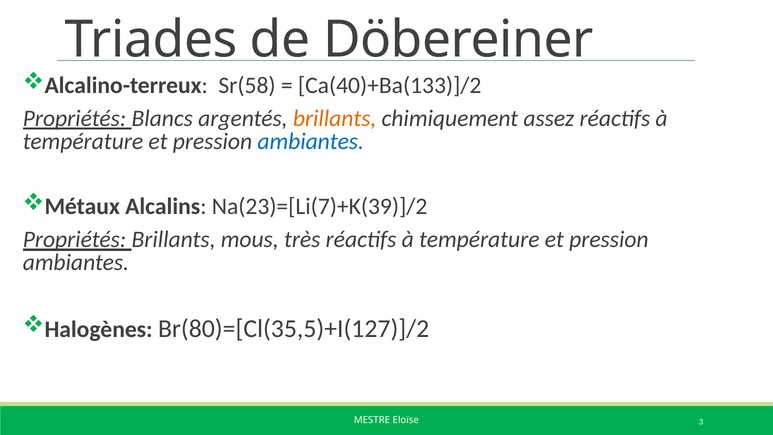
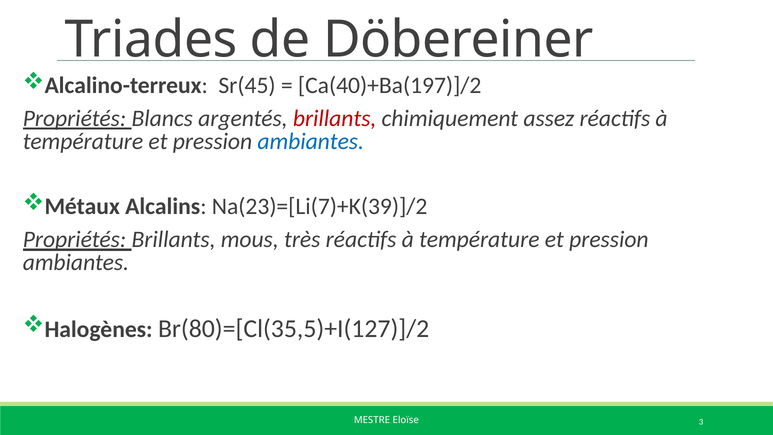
Sr(58: Sr(58 -> Sr(45 (247, 85)
Ca(40)+Ba(133)]/2: Ca(40)+Ba(133)]/2 -> Ca(40)+Ba(197)]/2 (390, 85)
brillants colour: orange -> red (335, 118)
